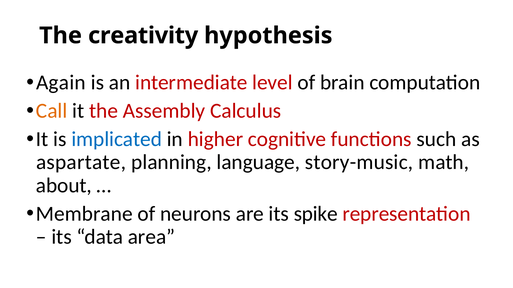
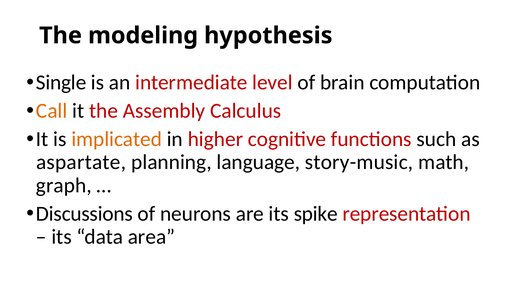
creativity: creativity -> modeling (143, 36)
Again: Again -> Single (61, 83)
implicated colour: blue -> orange (117, 140)
about: about -> graph (64, 186)
Membrane: Membrane -> Discussions (84, 214)
